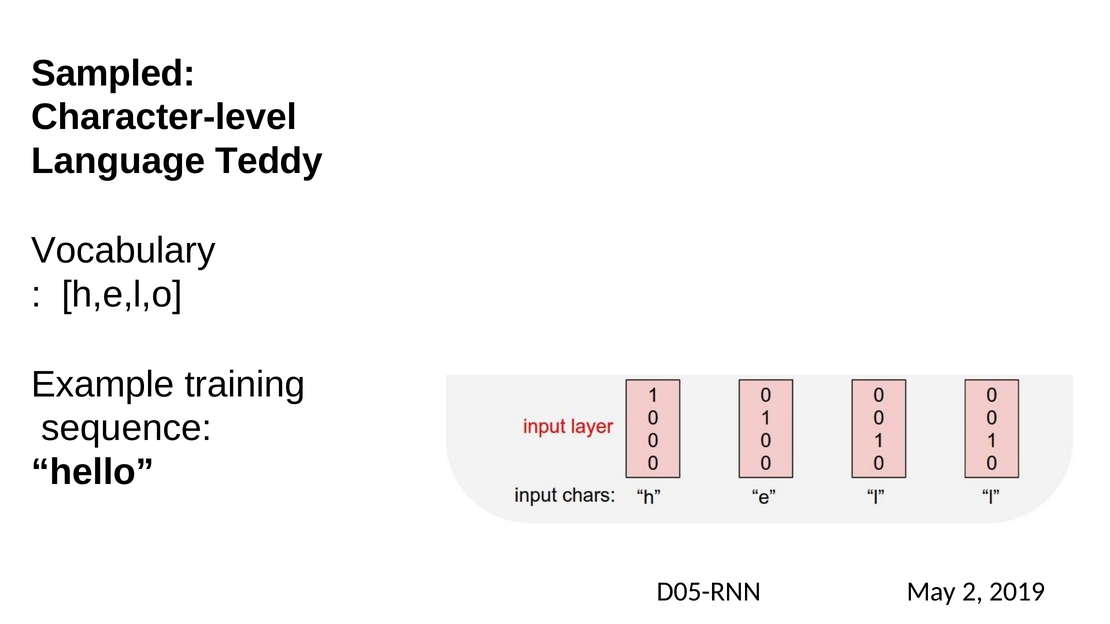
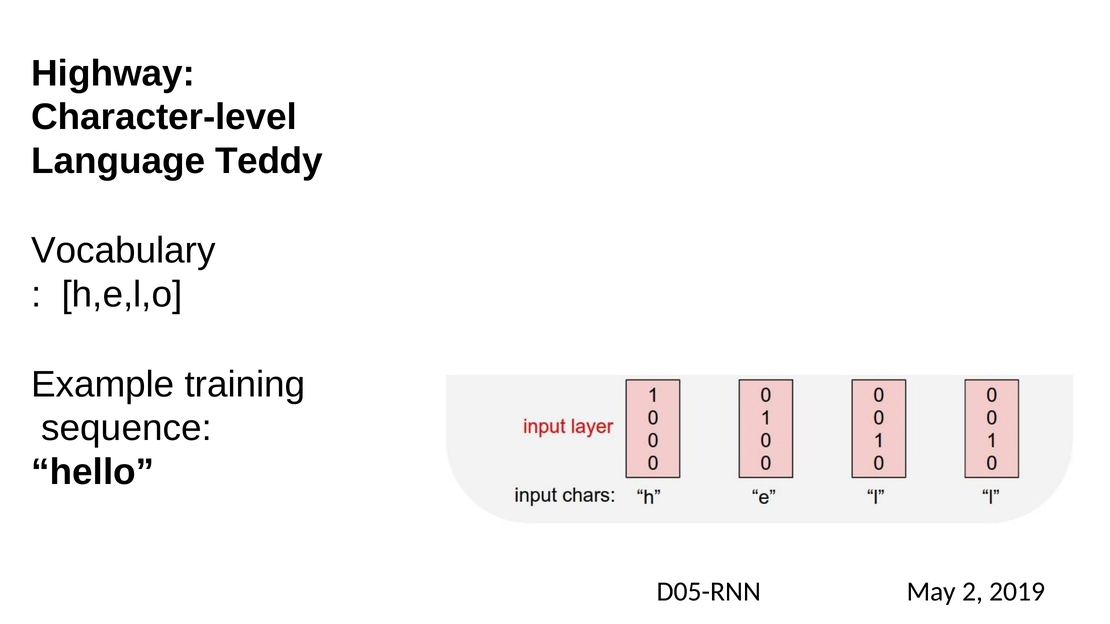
Sampled: Sampled -> Highway (113, 73)
